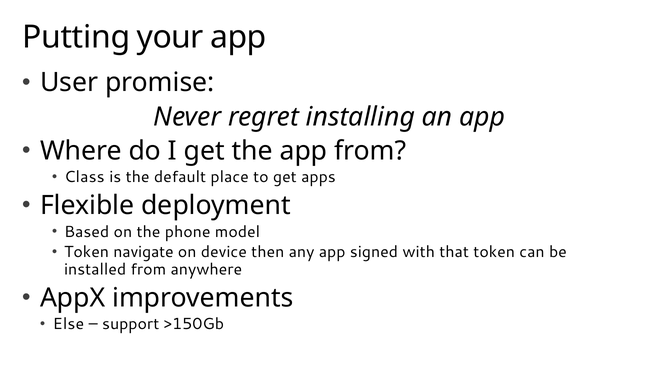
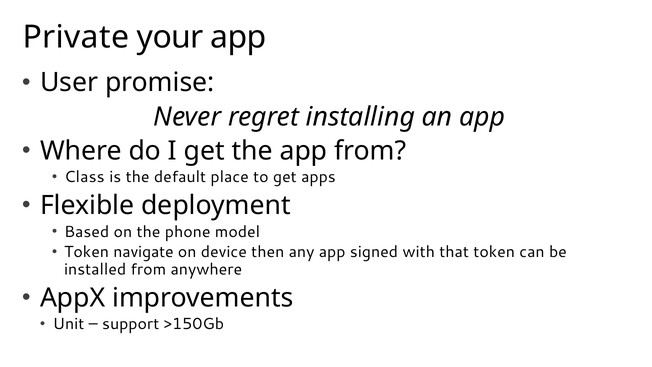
Putting: Putting -> Private (76, 37)
Else: Else -> Unit (69, 324)
